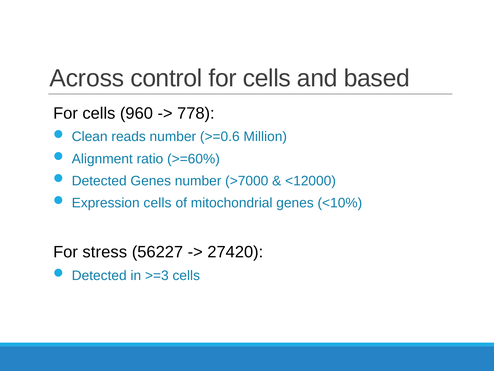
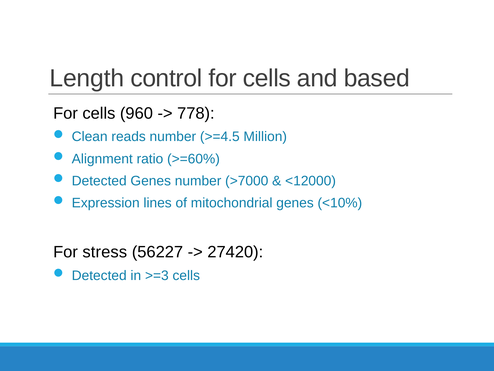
Across: Across -> Length (87, 78)
>=0.6: >=0.6 -> >=4.5 (220, 137)
Expression cells: cells -> lines (158, 203)
